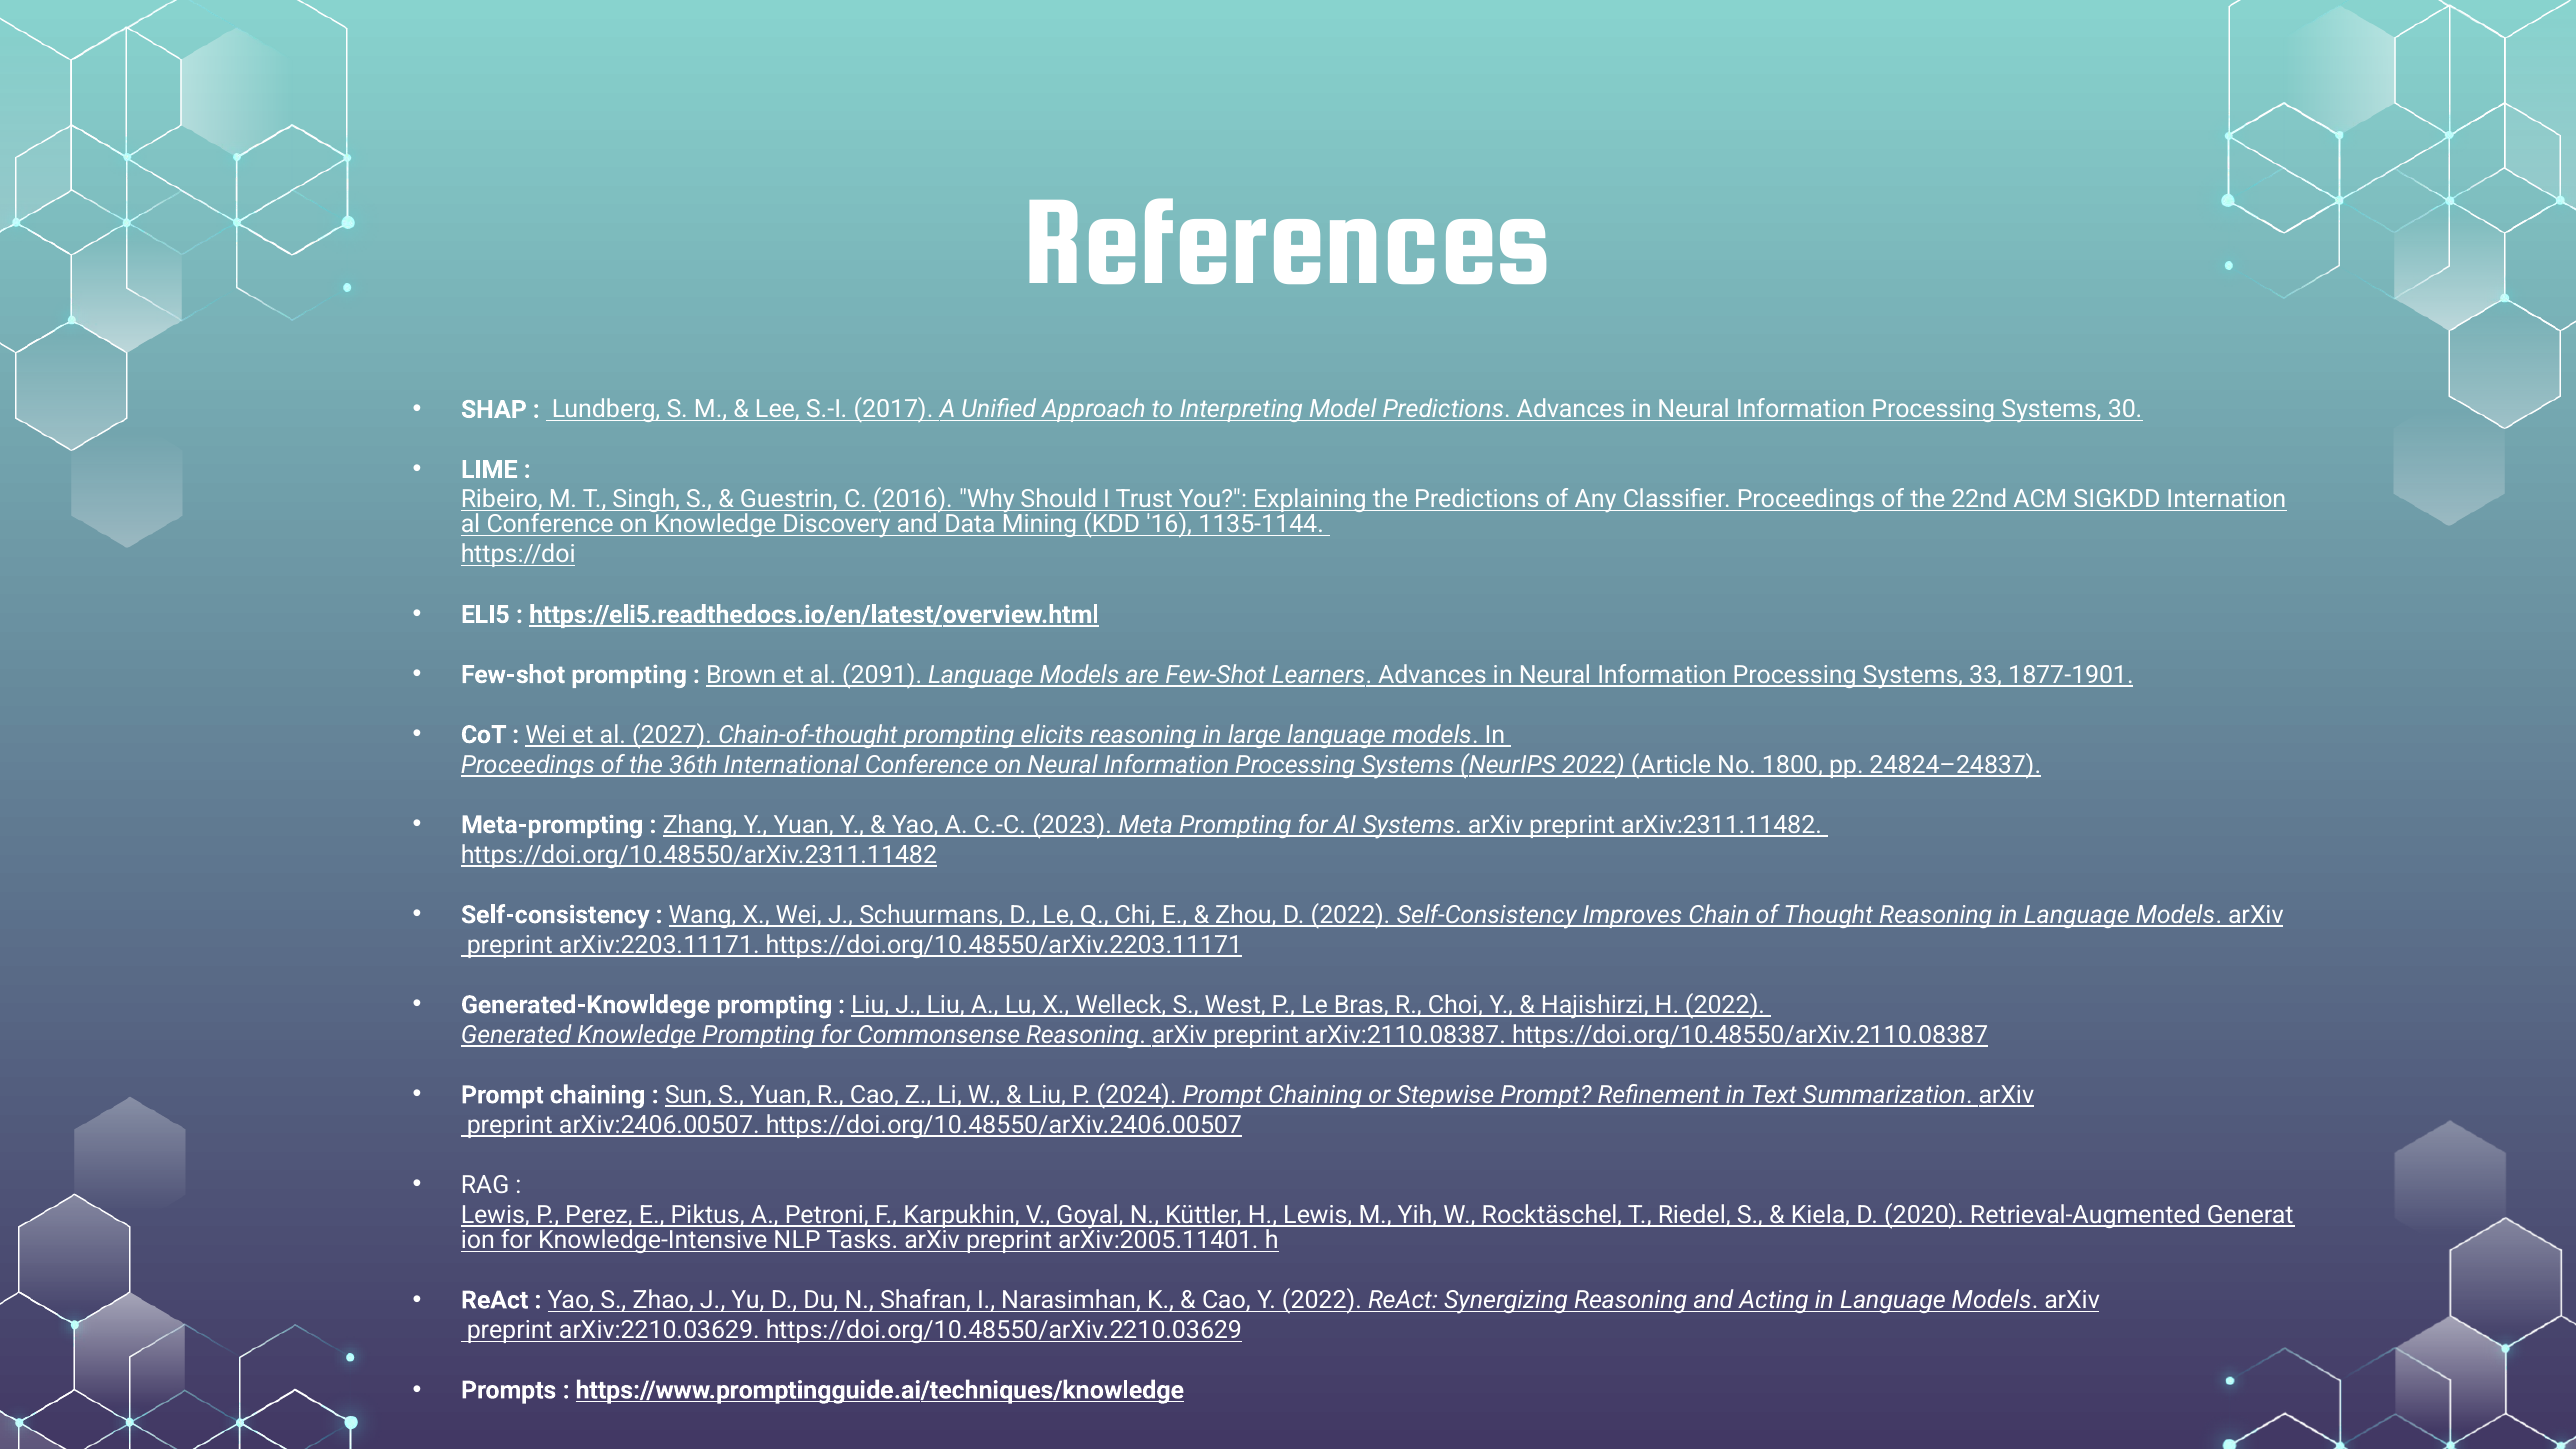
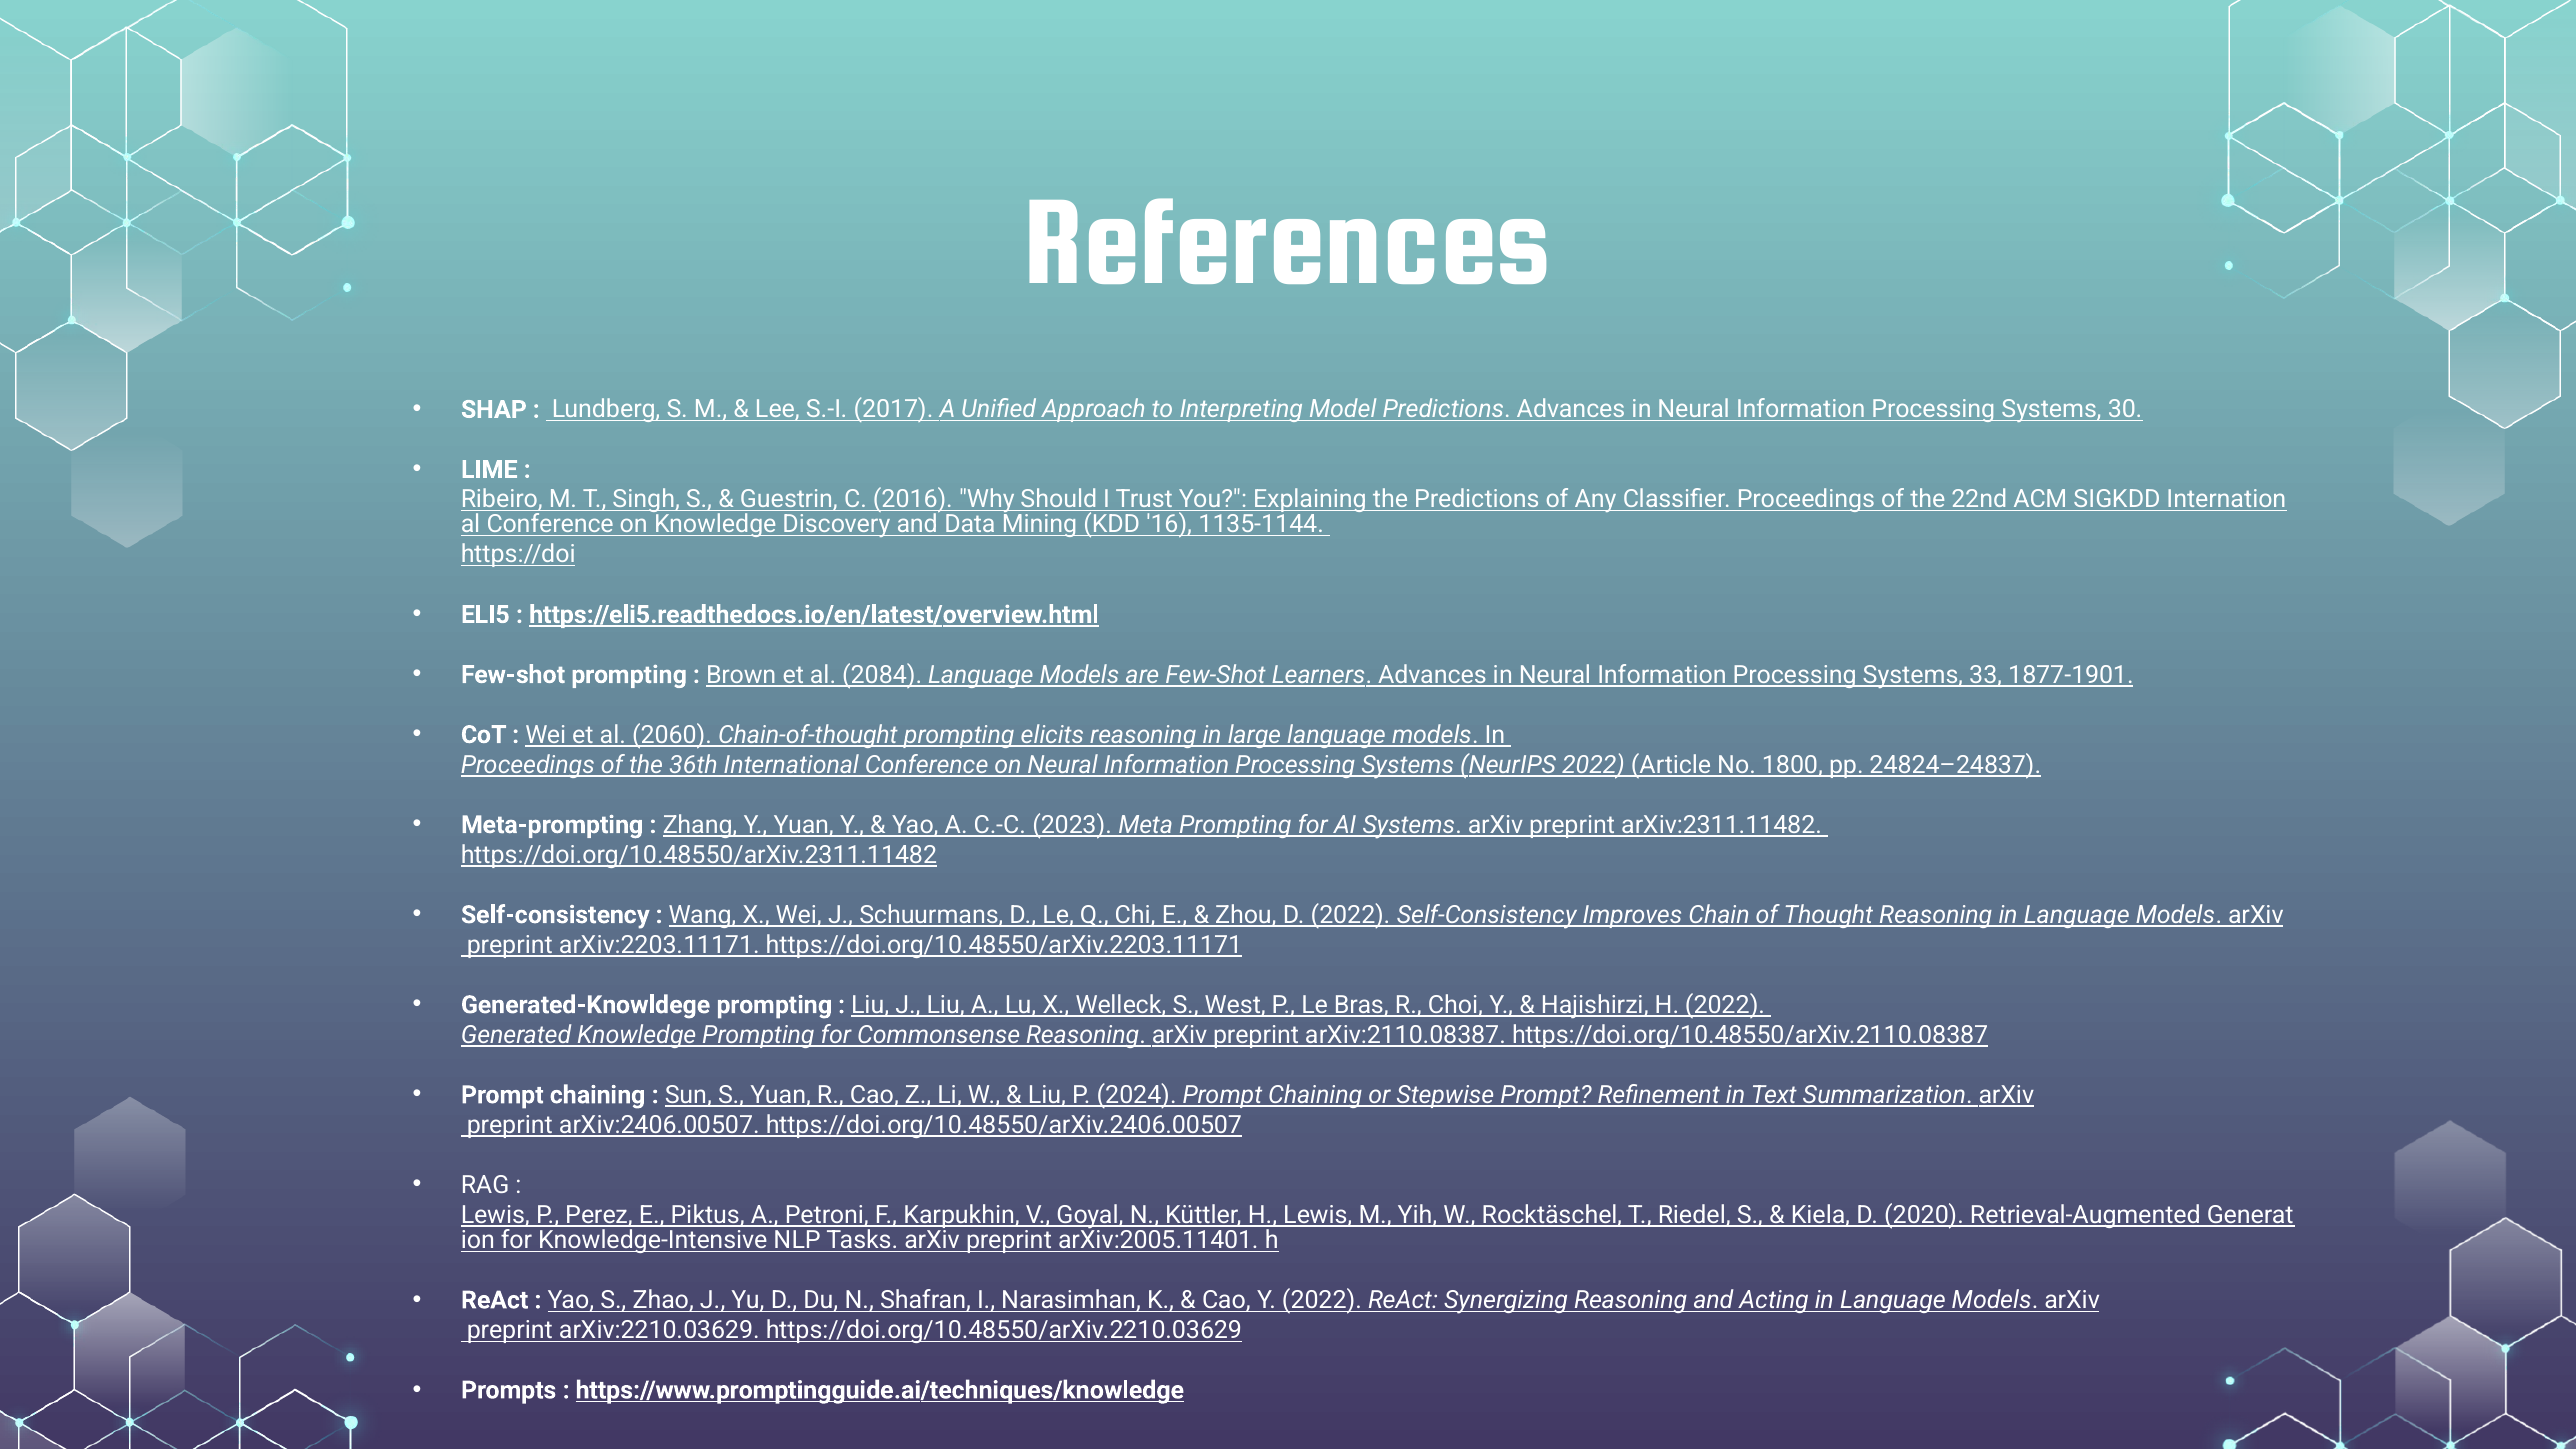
2091: 2091 -> 2084 (882, 675)
2027: 2027 -> 2060 (672, 735)
